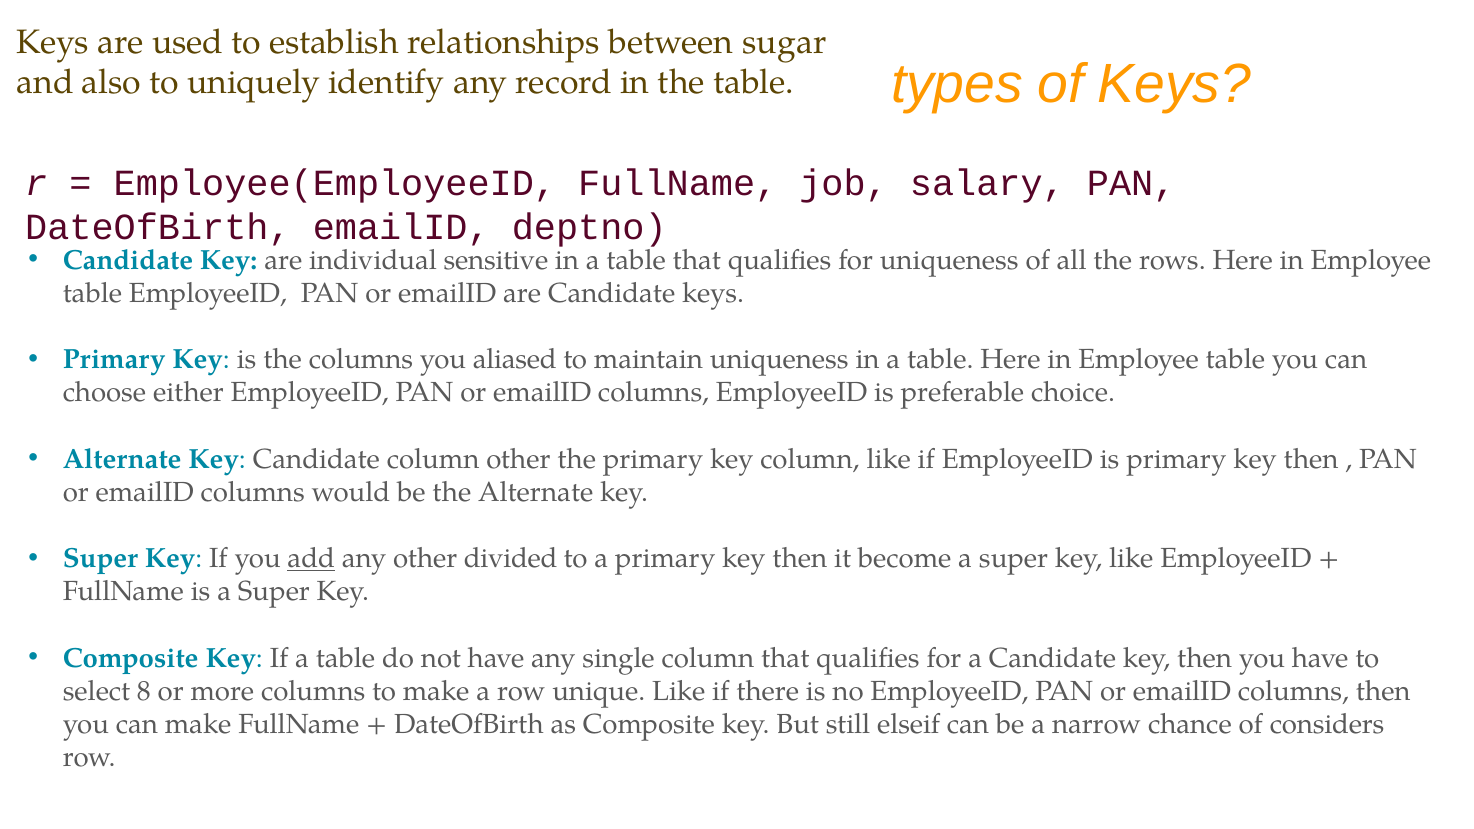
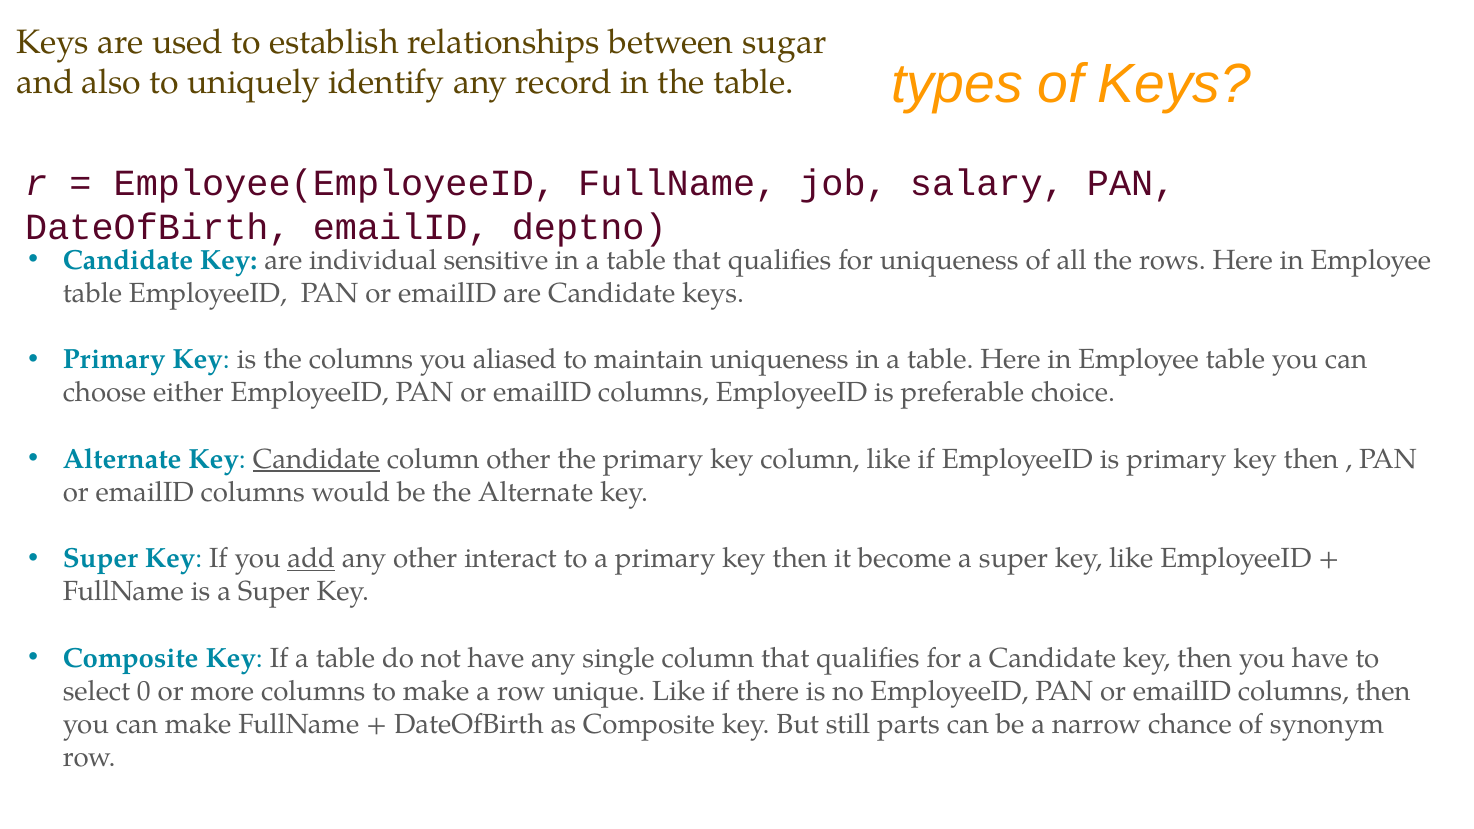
Candidate underline: none -> present (316, 459)
divided: divided -> interact (511, 559)
8: 8 -> 0 (144, 691)
elseif: elseif -> parts (909, 725)
considers: considers -> synonym (1327, 725)
